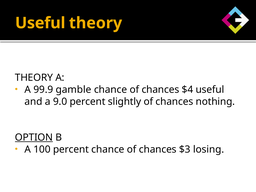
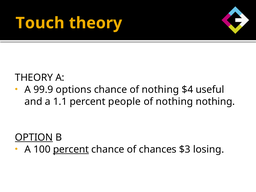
Useful: Useful -> Touch (40, 23)
gamble: gamble -> options (74, 90)
chances: chances -> nothing (160, 90)
9.0: 9.0 -> 1.1 (60, 102)
slightly: slightly -> people (124, 102)
chances: chances -> nothing (174, 102)
percent underline: none -> present (71, 149)
